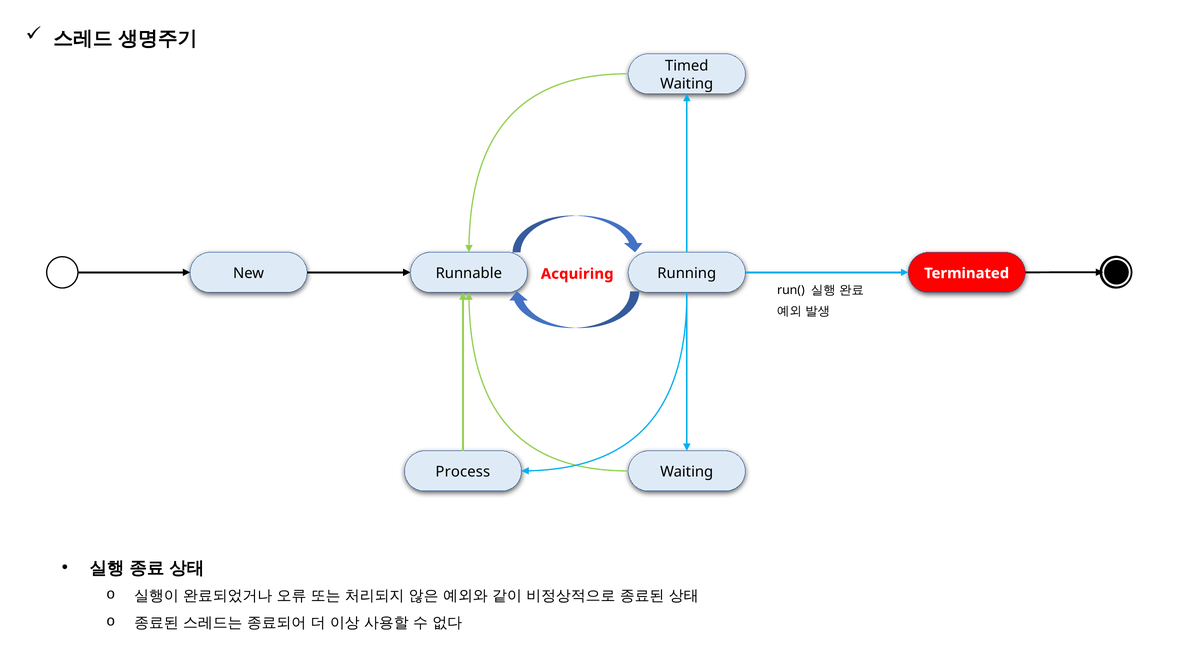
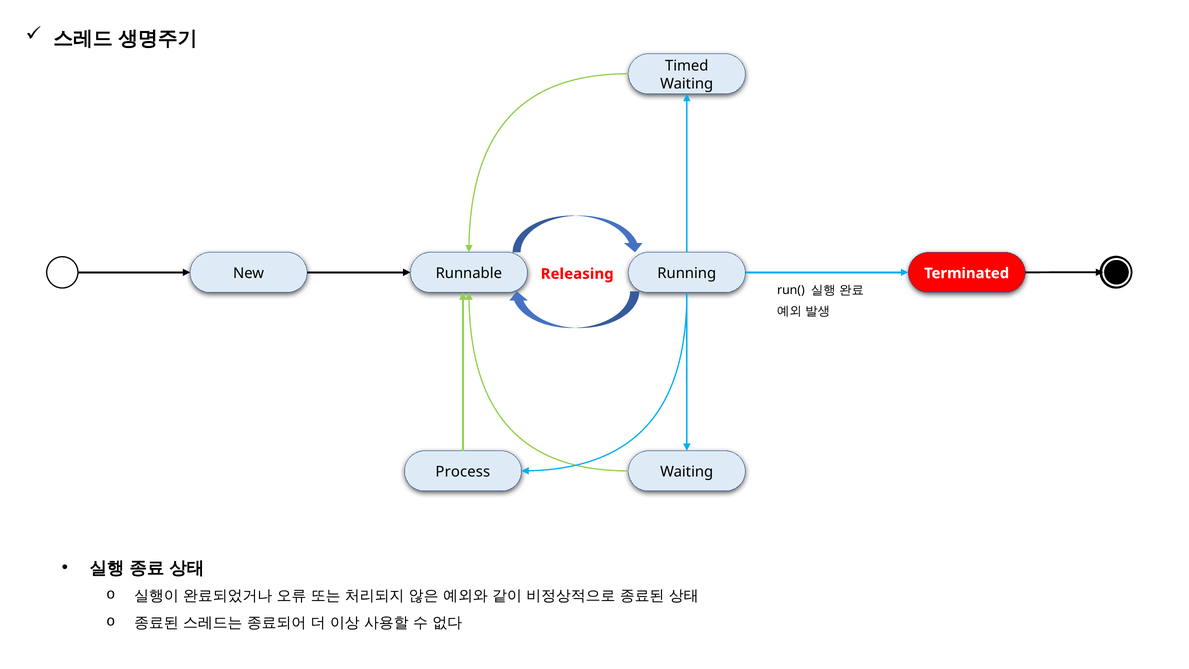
Acquiring: Acquiring -> Releasing (577, 274)
